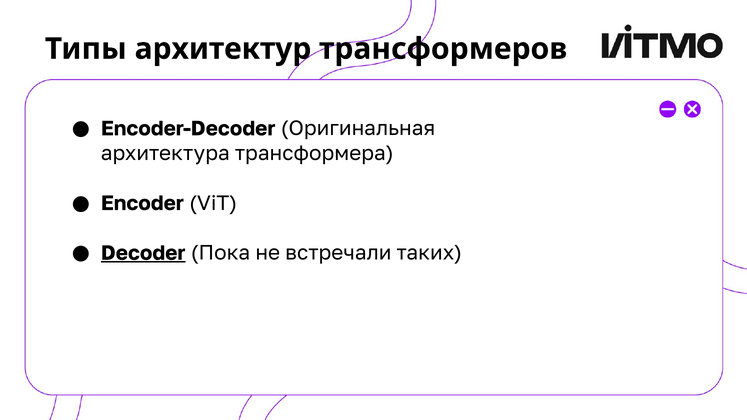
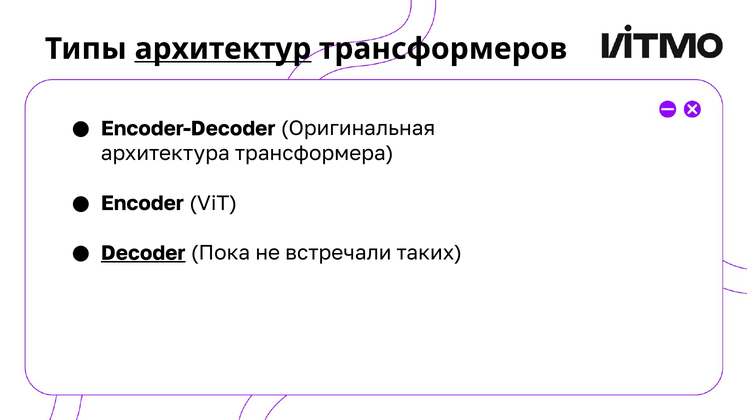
архитектур underline: none -> present (223, 49)
